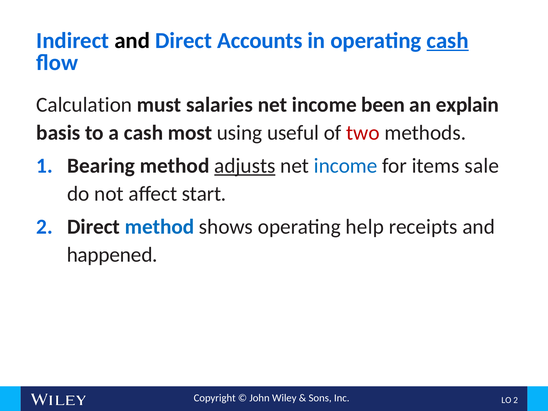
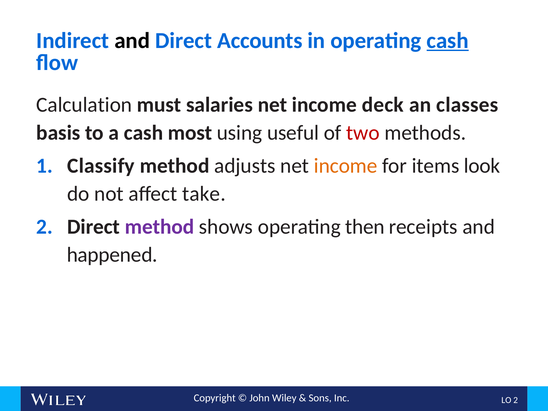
been: been -> deck (383, 105)
explain: explain -> classes (467, 105)
Bearing: Bearing -> Classify (101, 166)
adjusts underline: present -> none (245, 166)
income colour: blue -> orange (346, 166)
sale: sale -> look (482, 166)
start: start -> take (204, 194)
method colour: blue -> purple (159, 227)
help: help -> then (365, 227)
